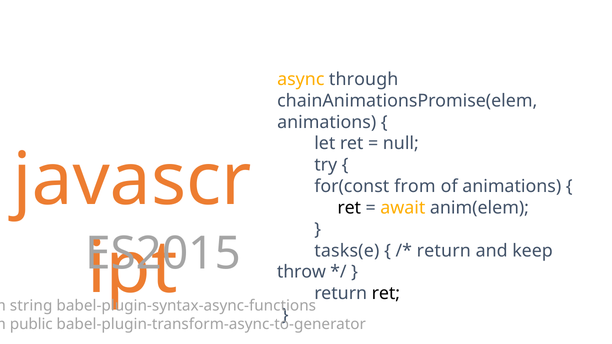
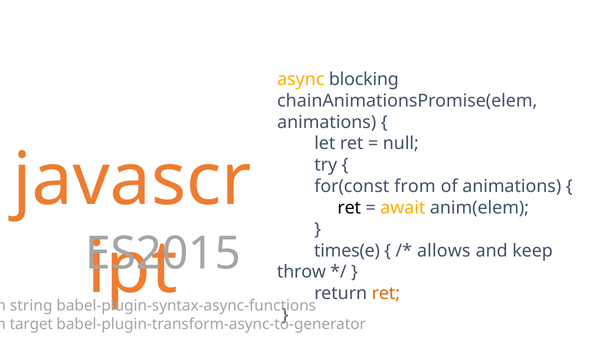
through: through -> blocking (364, 79)
tasks(e: tasks(e -> times(e (347, 251)
return: return -> allows (444, 251)
ret colour: black -> orange (386, 294)
public: public -> target (31, 324)
